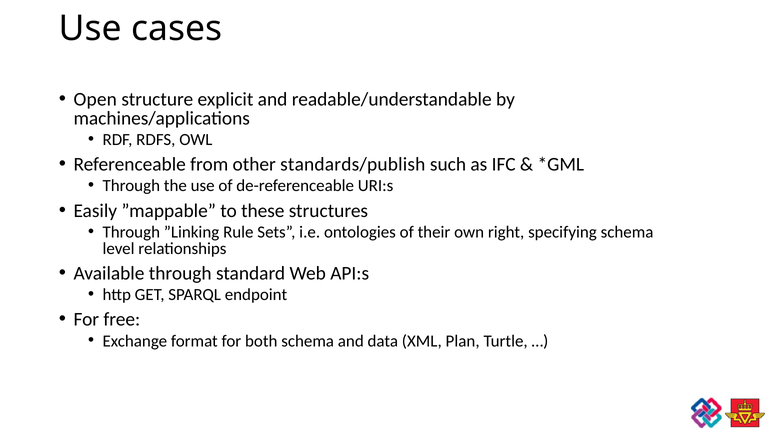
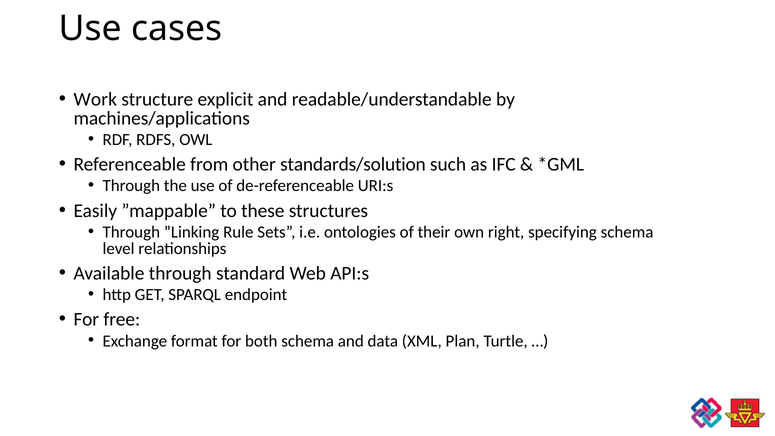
Open: Open -> Work (95, 99)
standards/publish: standards/publish -> standards/solution (353, 164)
